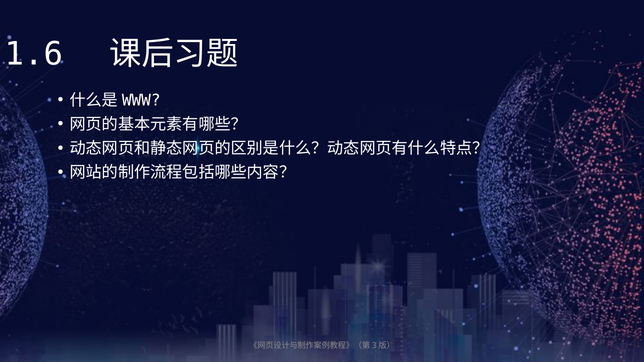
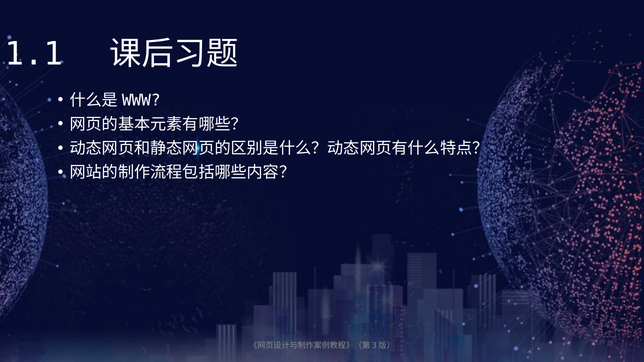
1.6: 1.6 -> 1.1 (34, 54)
